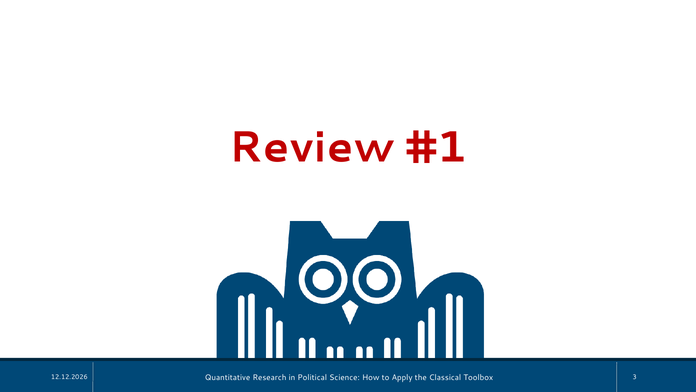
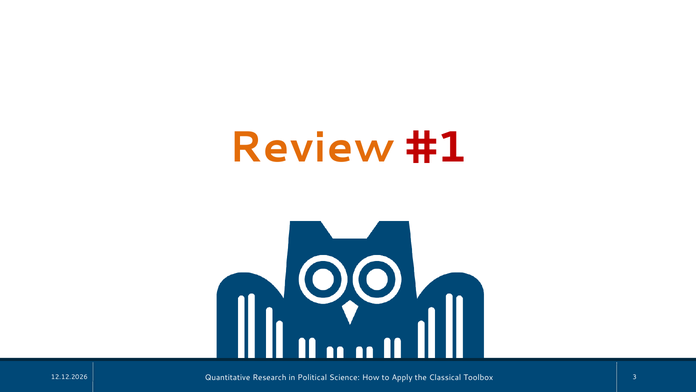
Review colour: red -> orange (312, 147)
